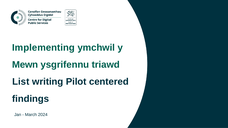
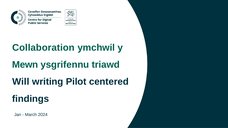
Implementing: Implementing -> Collaboration (43, 48)
List: List -> Will (21, 82)
